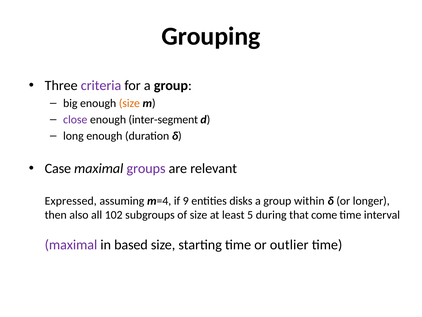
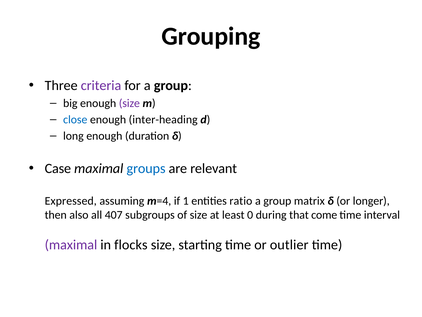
size colour: orange -> purple (129, 103)
close colour: purple -> blue (75, 119)
inter-segment: inter-segment -> inter-heading (163, 119)
groups colour: purple -> blue (146, 168)
9: 9 -> 1 (186, 201)
disks: disks -> ratio (241, 201)
within: within -> matrix (309, 201)
102: 102 -> 407 (114, 215)
5: 5 -> 0 (250, 215)
based: based -> flocks (131, 244)
